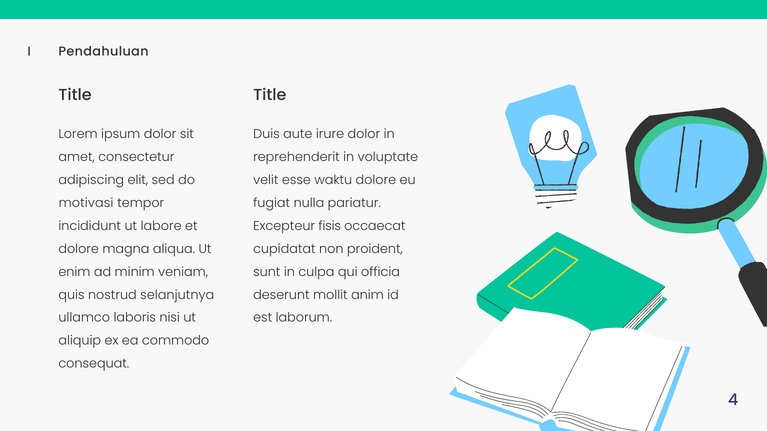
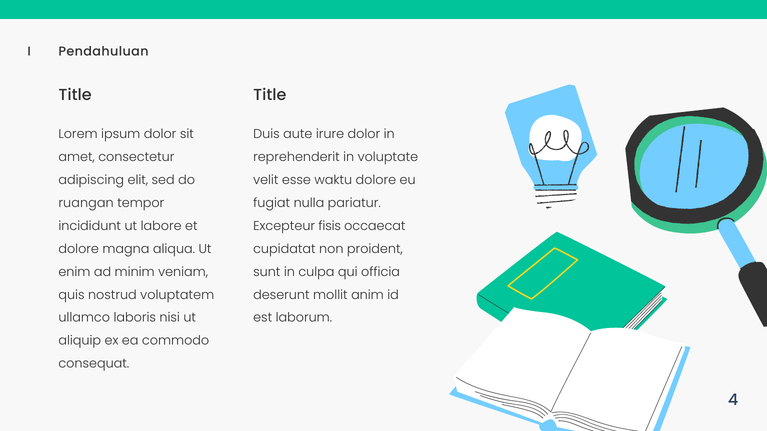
motivasi: motivasi -> ruangan (86, 203)
selanjutnya: selanjutnya -> voluptatem (177, 295)
